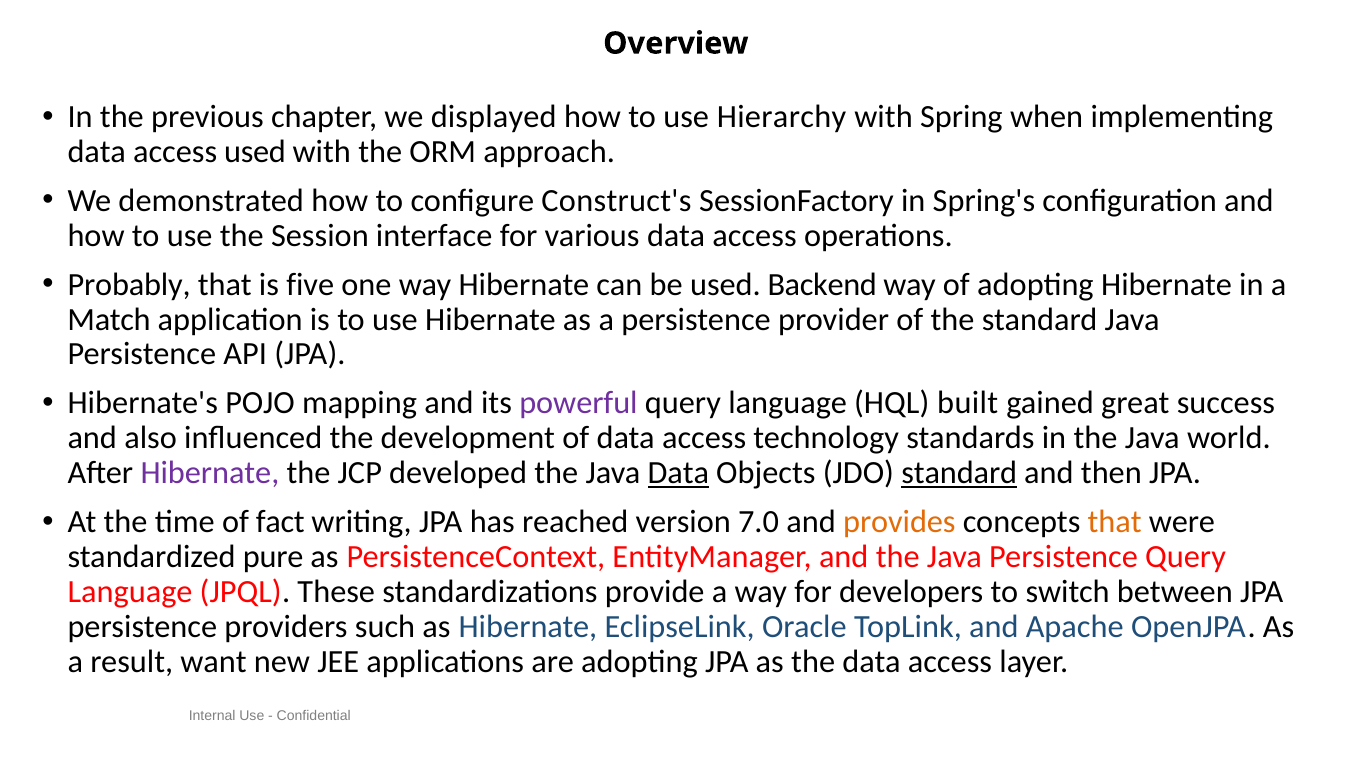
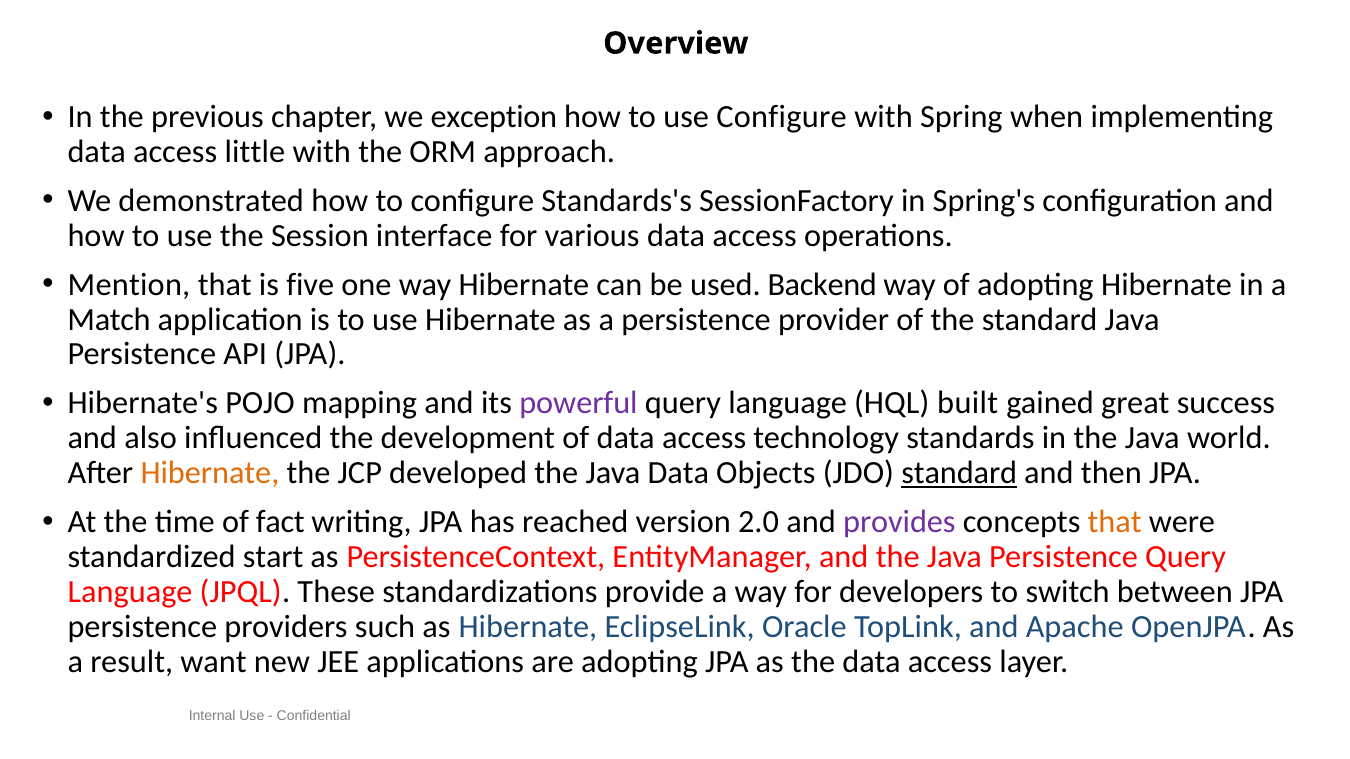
displayed: displayed -> exception (494, 117)
use Hierarchy: Hierarchy -> Configure (782, 117)
access used: used -> little (255, 152)
Construct's: Construct's -> Standards's (617, 201)
Probably: Probably -> Mention (129, 285)
Hibernate colour: purple -> orange (210, 473)
Data underline: present -> none (678, 473)
7.0: 7.0 -> 2.0 (759, 522)
provides colour: orange -> purple (899, 522)
pure: pure -> start (273, 557)
